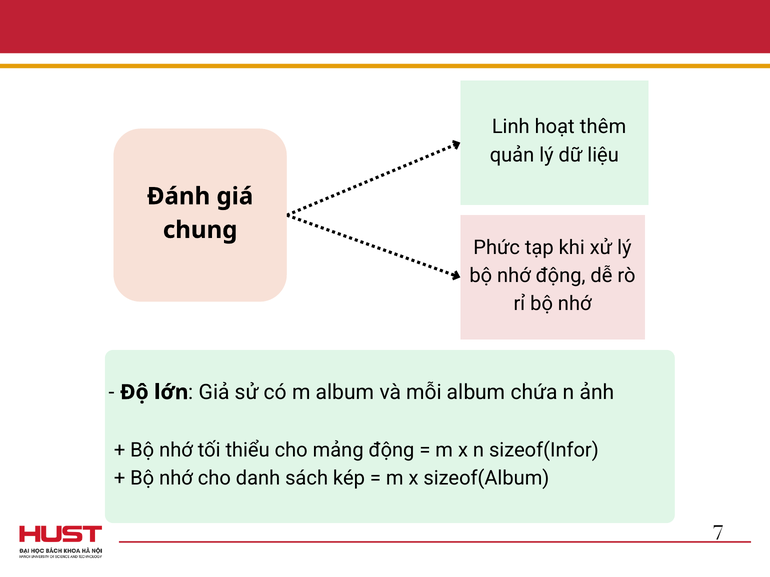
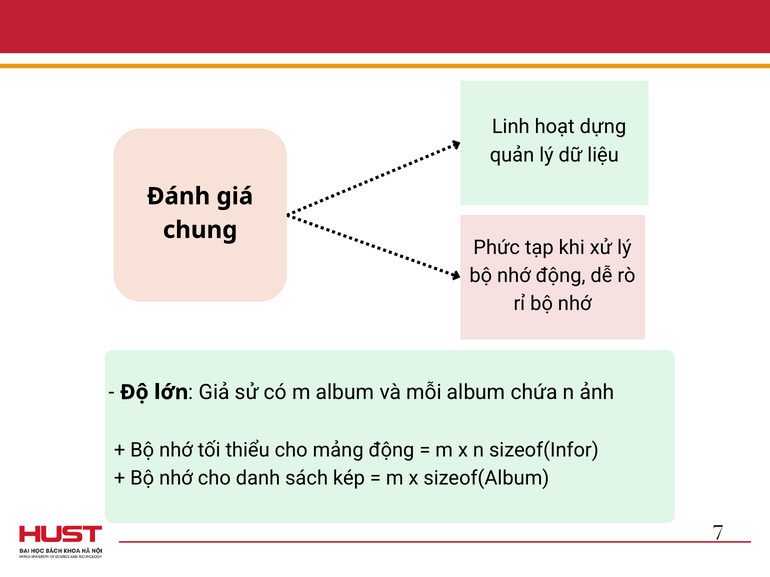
thêm: thêm -> dựng (603, 127)
